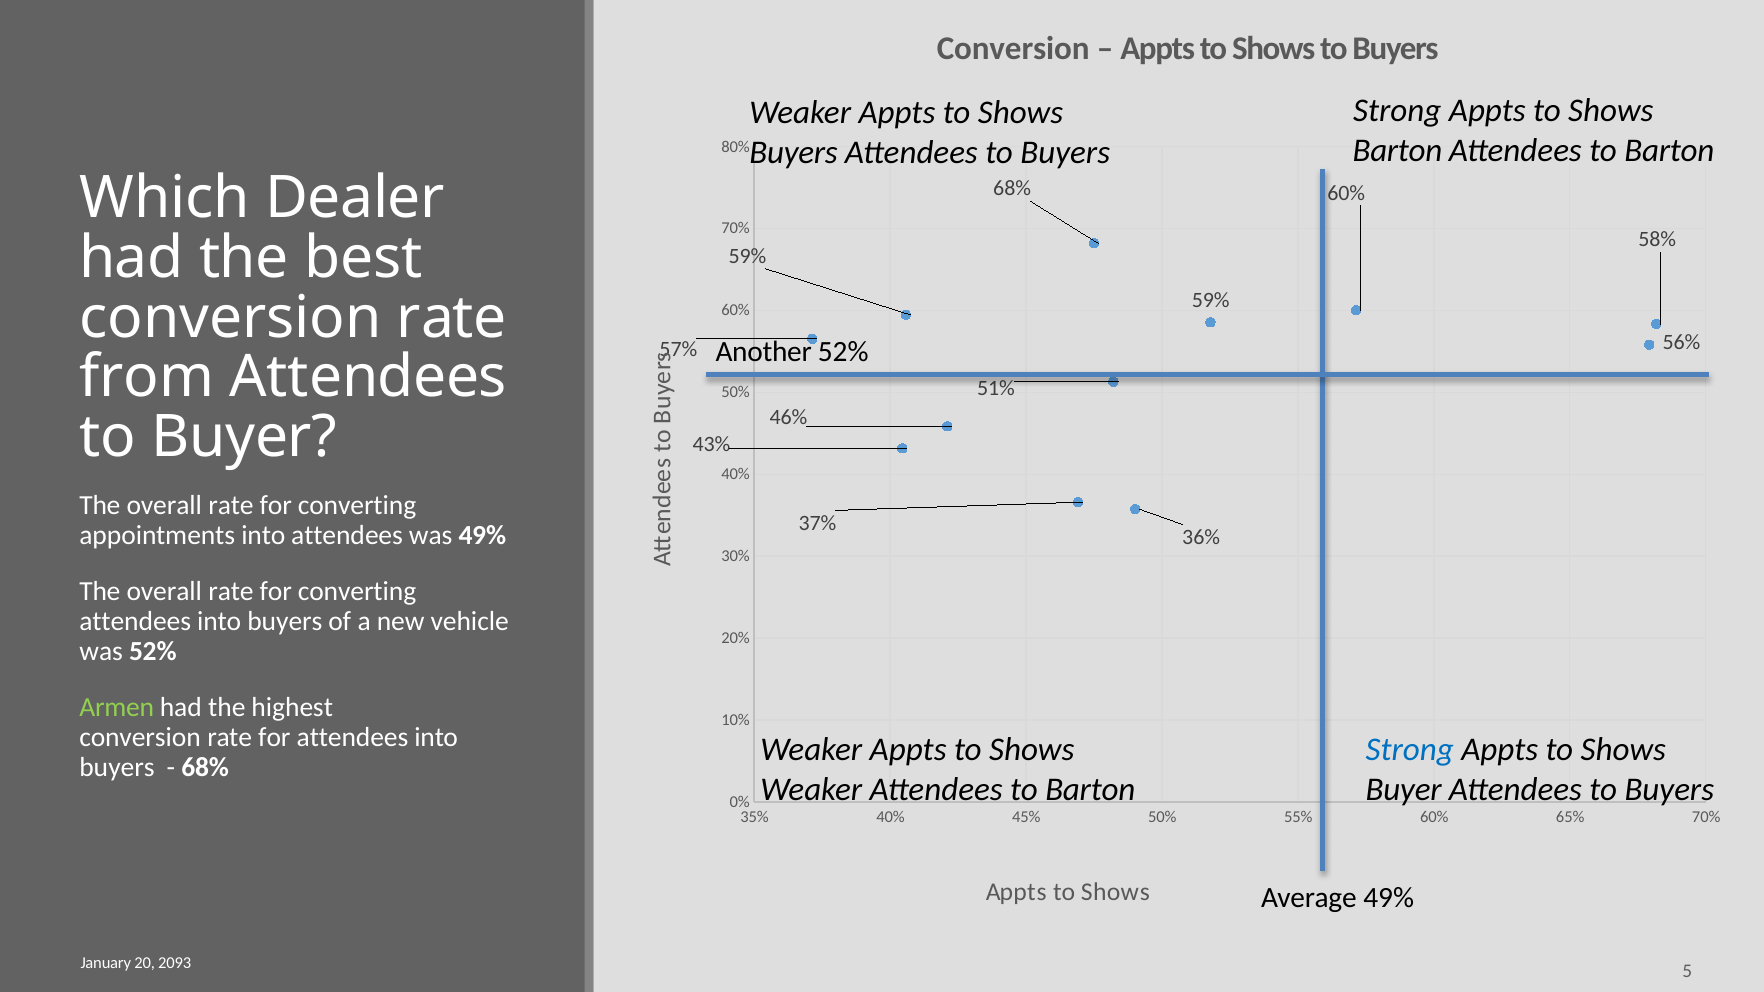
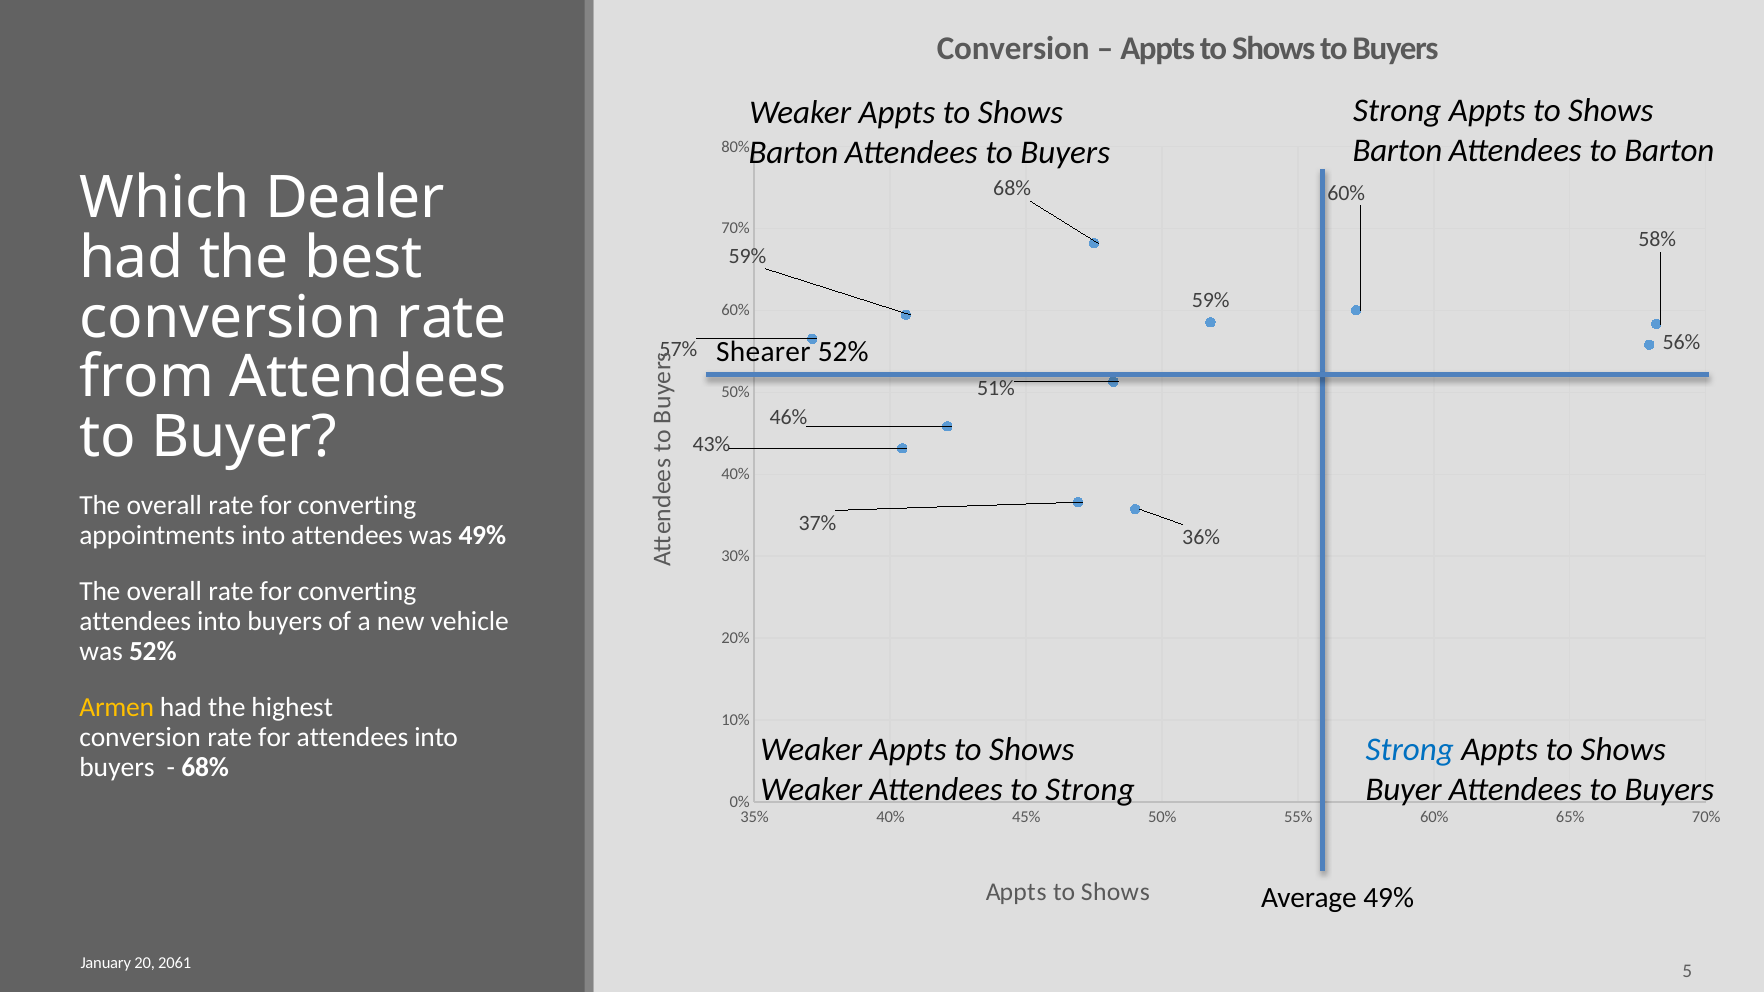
Buyers: Buyers -> Barton (794, 153)
Another: Another -> Shearer (763, 352)
Armen colour: light green -> yellow (117, 708)
Weaker Attendees to Barton: Barton -> Strong (1090, 789)
2093: 2093 -> 2061 (175, 963)
